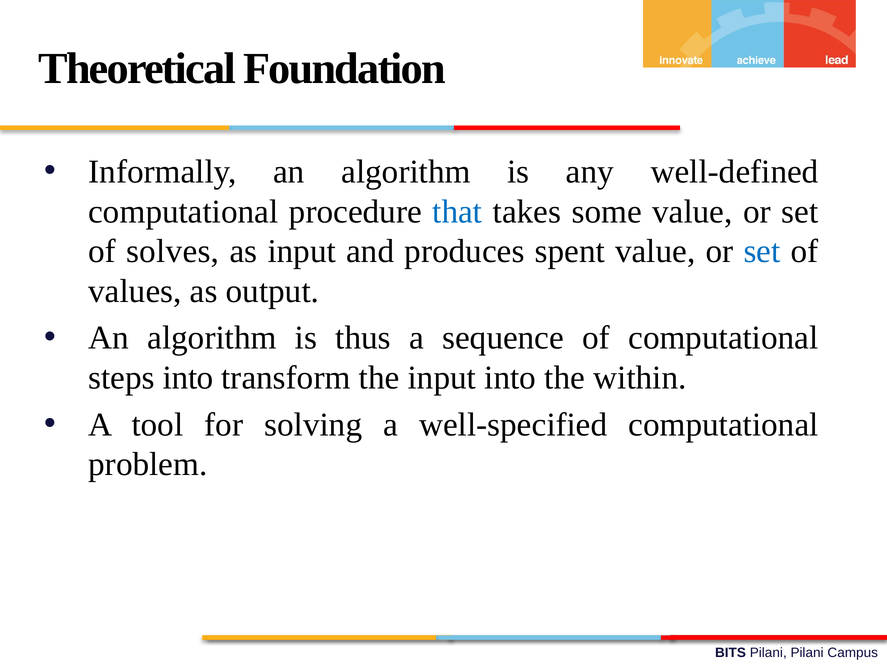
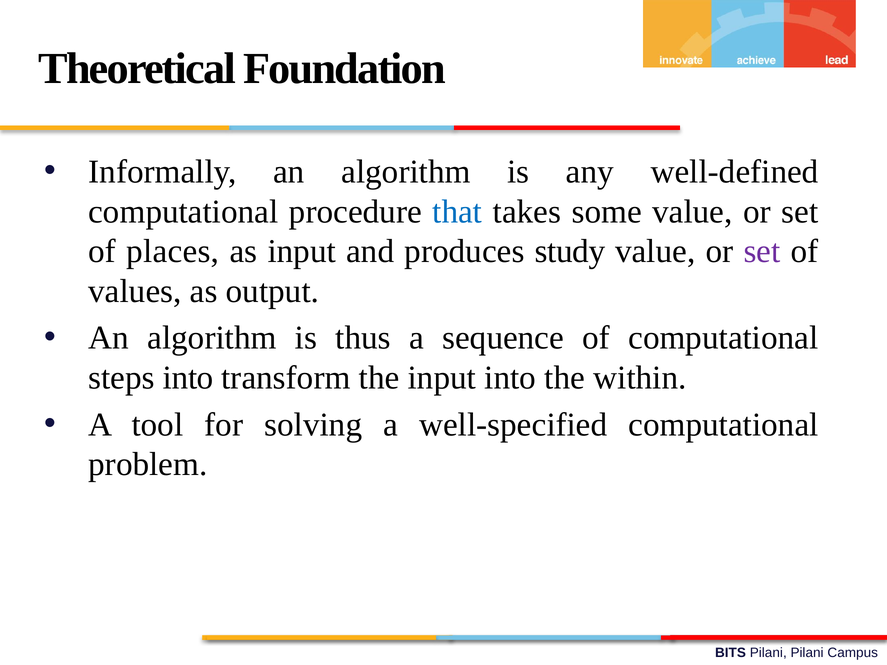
solves: solves -> places (173, 252)
spent: spent -> study (570, 252)
set colour: blue -> purple (762, 252)
